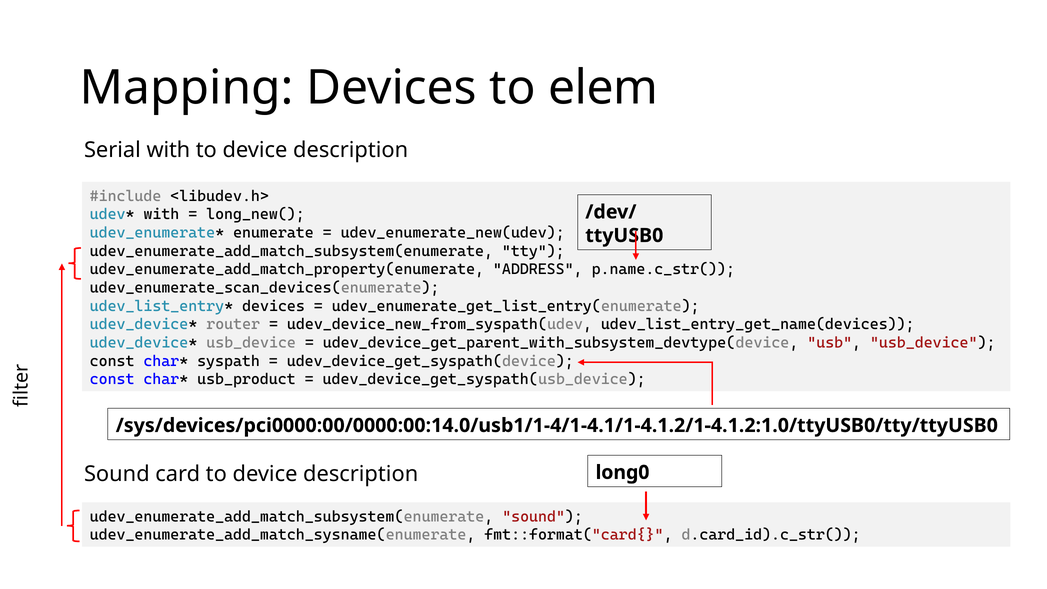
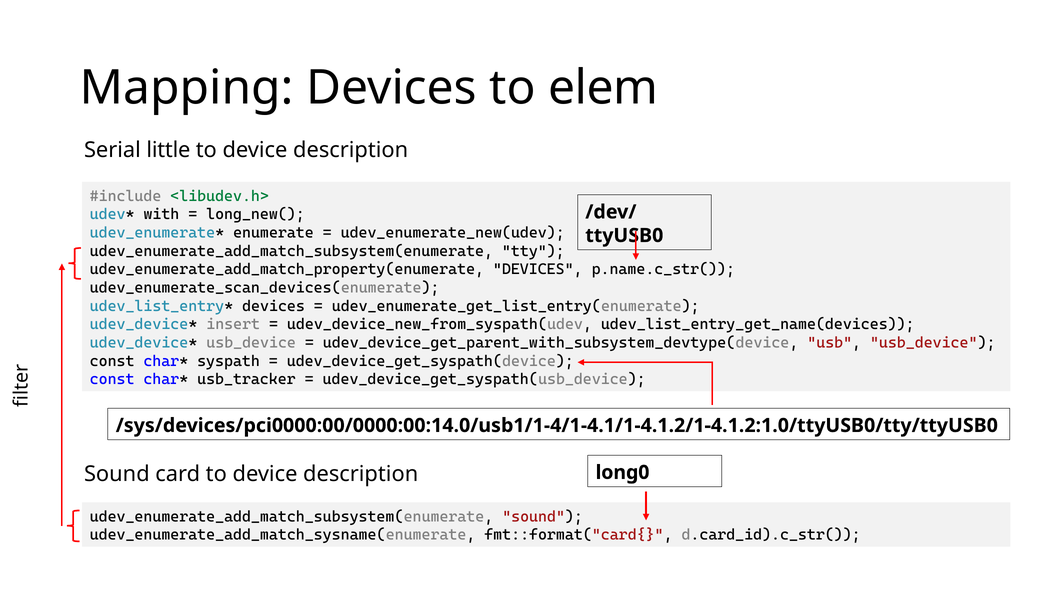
Serial with: with -> little (168, 150)
<libudev.h> colour: black -> green (220, 196)
udev_enumerate_add_match_property(enumerate ADDRESS: ADDRESS -> DEVICES (538, 269)
router: router -> insert (233, 324)
usb_product: usb_product -> usb_tracker (246, 379)
